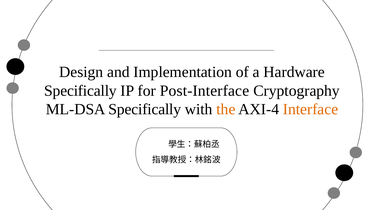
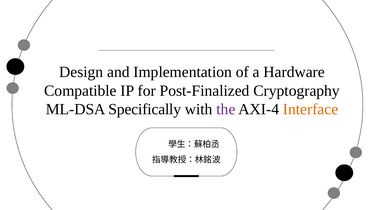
Specifically: Specifically -> Compatible (80, 91)
Post-Interface: Post-Interface -> Post-Finalized (205, 91)
the colour: orange -> purple (226, 110)
